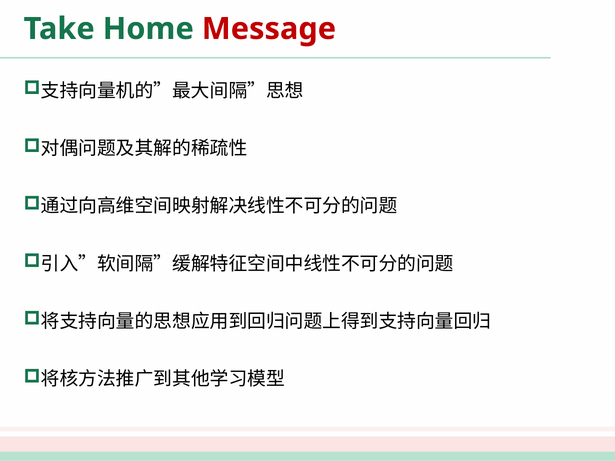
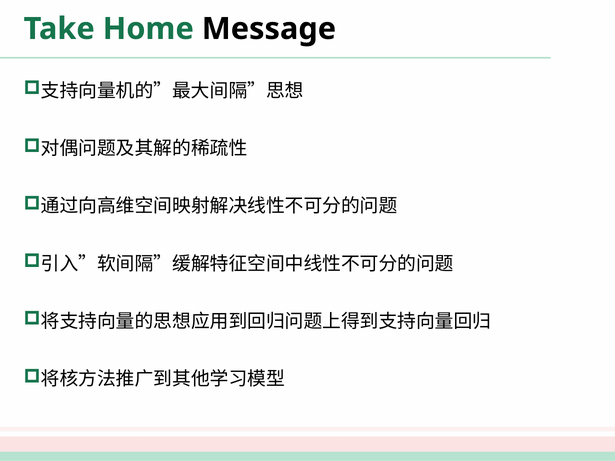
Message colour: red -> black (269, 29)
